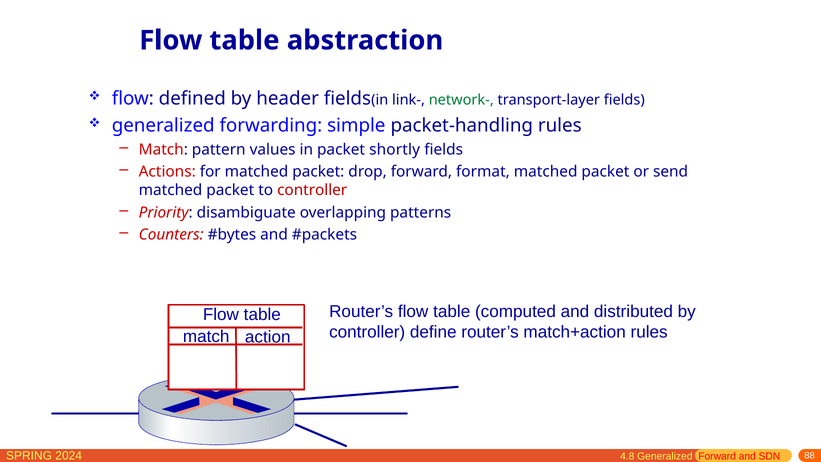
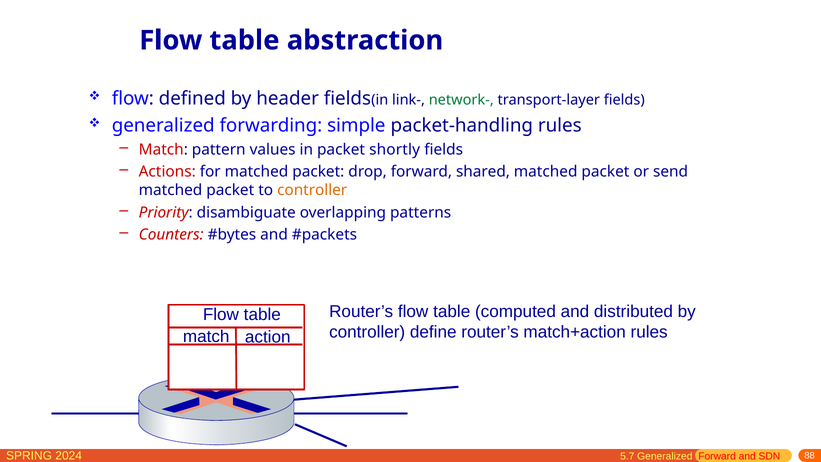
format: format -> shared (483, 172)
controller colour: red -> orange (312, 190)
4.8: 4.8 -> 5.7 (627, 456)
